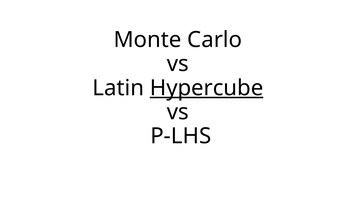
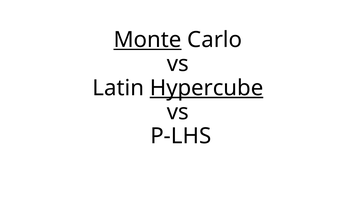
Monte underline: none -> present (148, 40)
